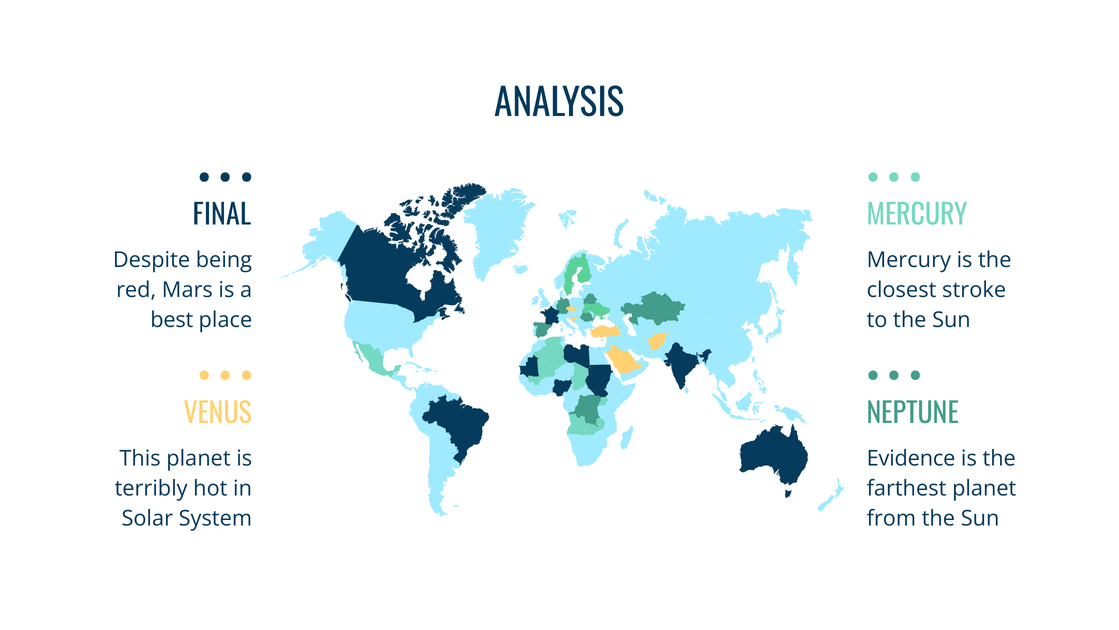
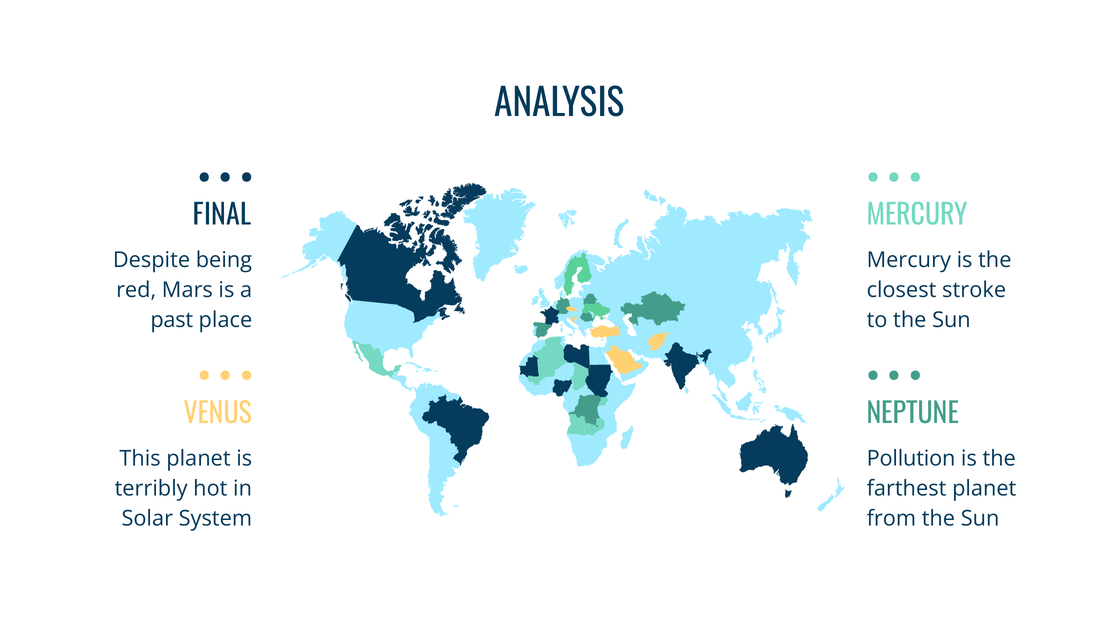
best: best -> past (172, 320)
Evidence: Evidence -> Pollution (911, 458)
